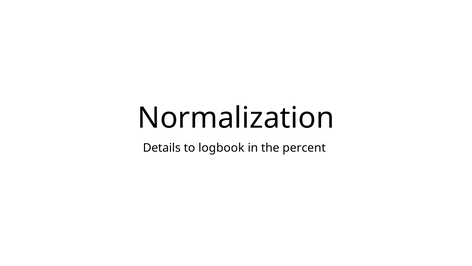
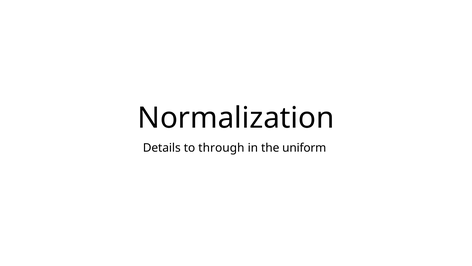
logbook: logbook -> through (221, 148)
percent: percent -> uniform (304, 148)
